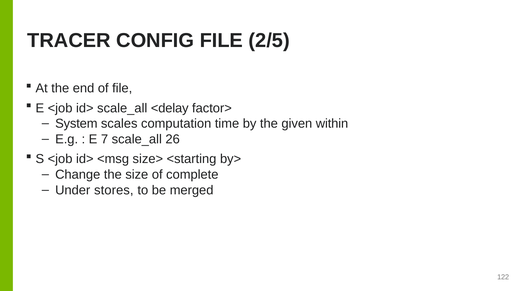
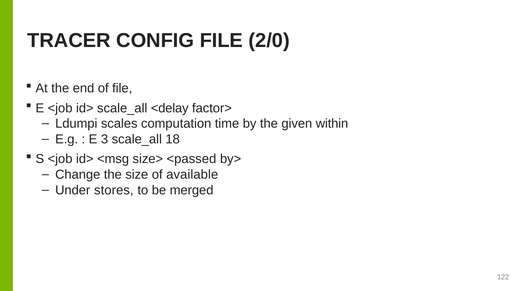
2/5: 2/5 -> 2/0 (269, 40)
System: System -> Ldumpi (76, 123)
7: 7 -> 3 (105, 139)
26: 26 -> 18 (173, 139)
<starting: <starting -> <passed (191, 159)
complete: complete -> available (192, 174)
